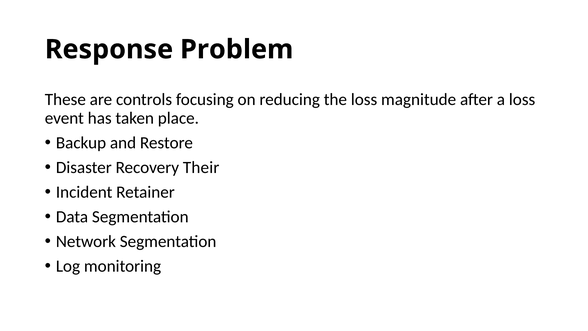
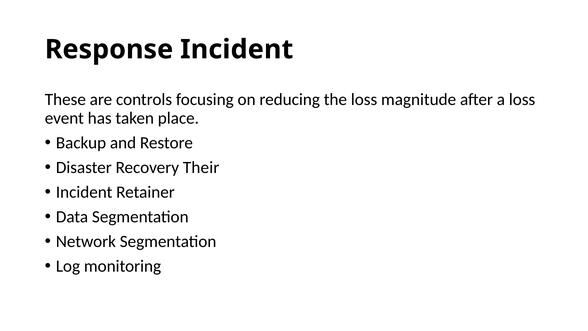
Response Problem: Problem -> Incident (237, 49)
